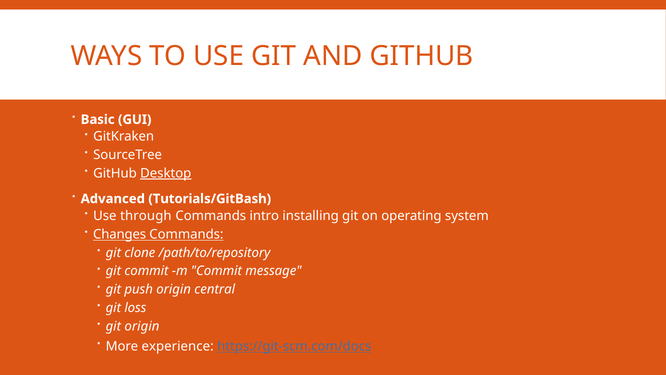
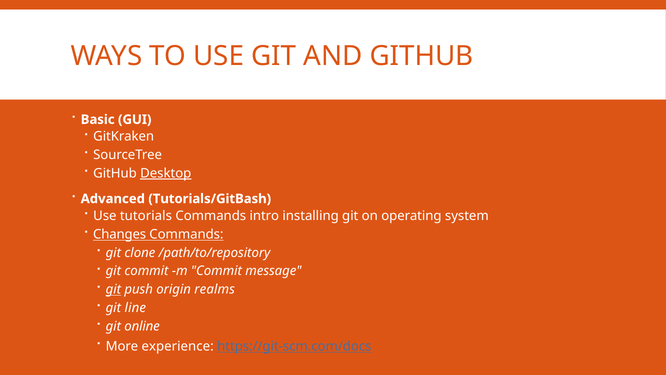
through: through -> tutorials (146, 216)
git underline: none -> present (113, 289)
central: central -> realms (215, 289)
loss: loss -> line (135, 308)
git origin: origin -> online (142, 326)
